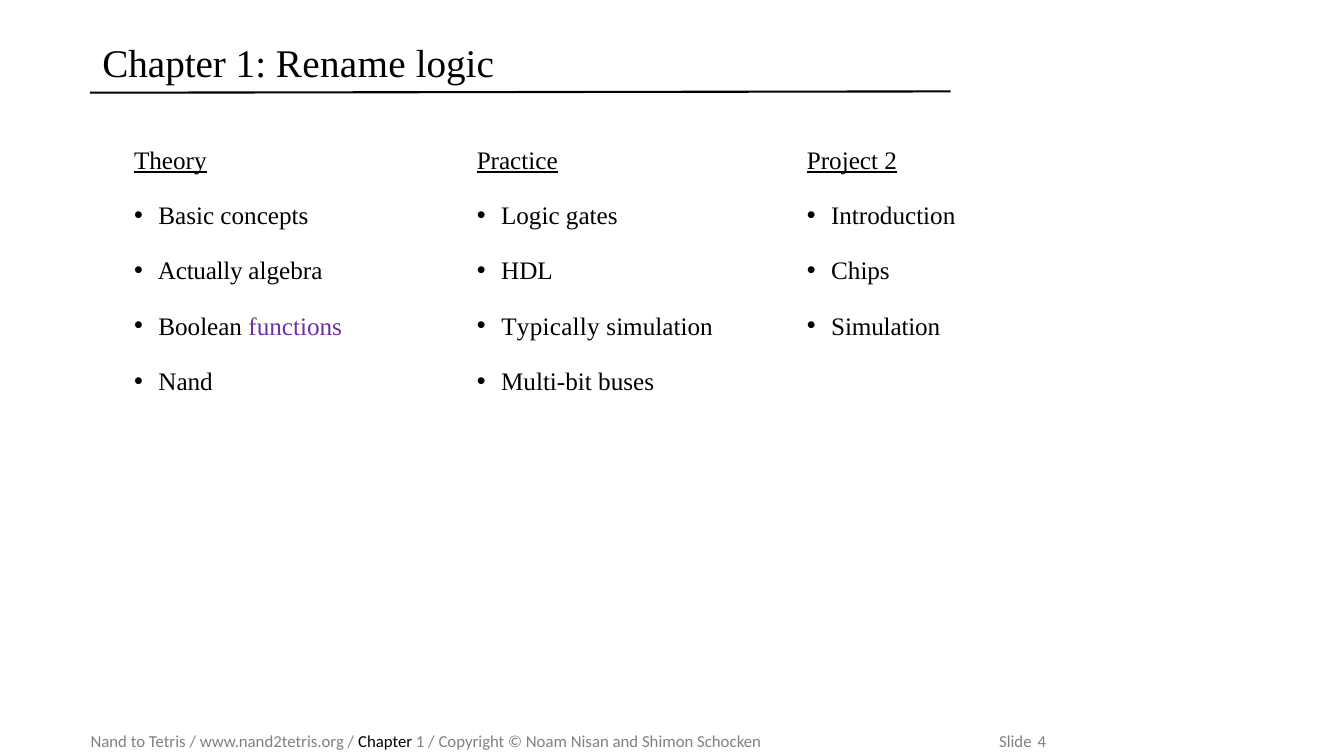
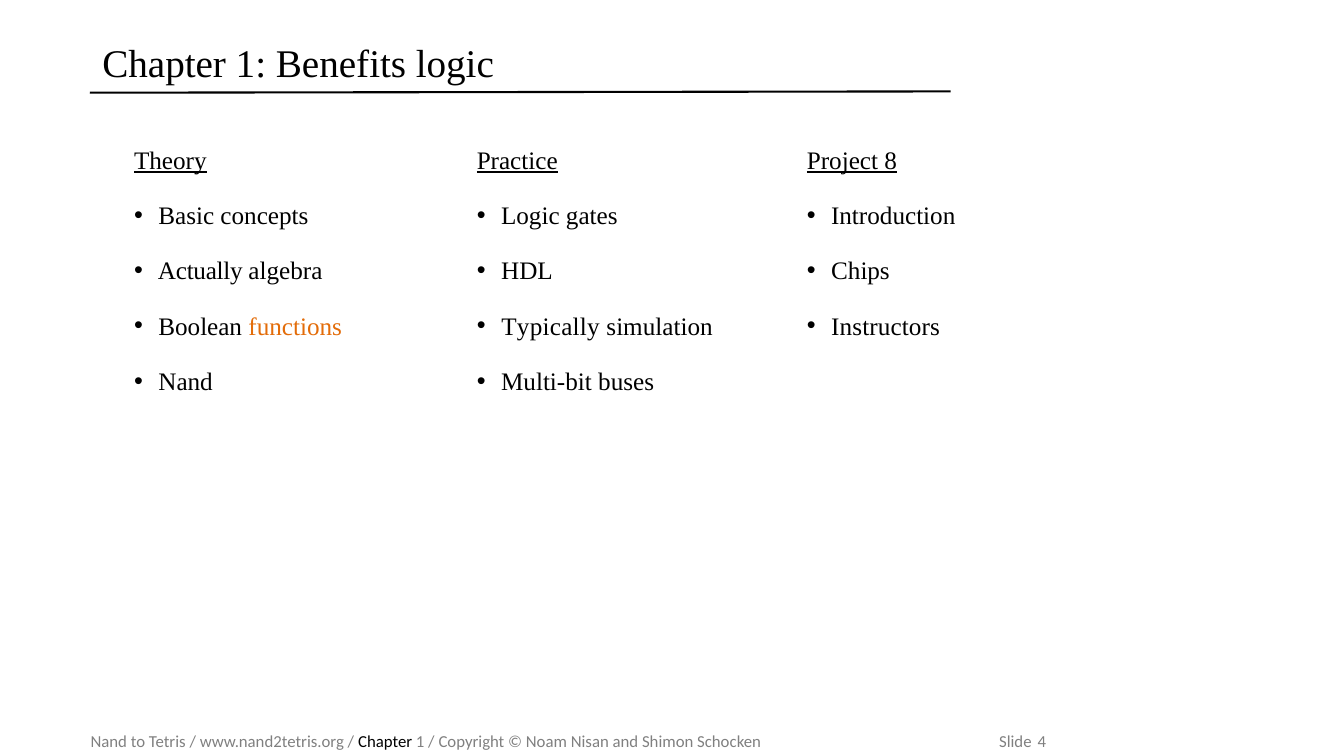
Rename: Rename -> Benefits (341, 64)
2: 2 -> 8 (891, 161)
functions colour: purple -> orange (295, 327)
Simulation: Simulation -> Instructors (886, 327)
